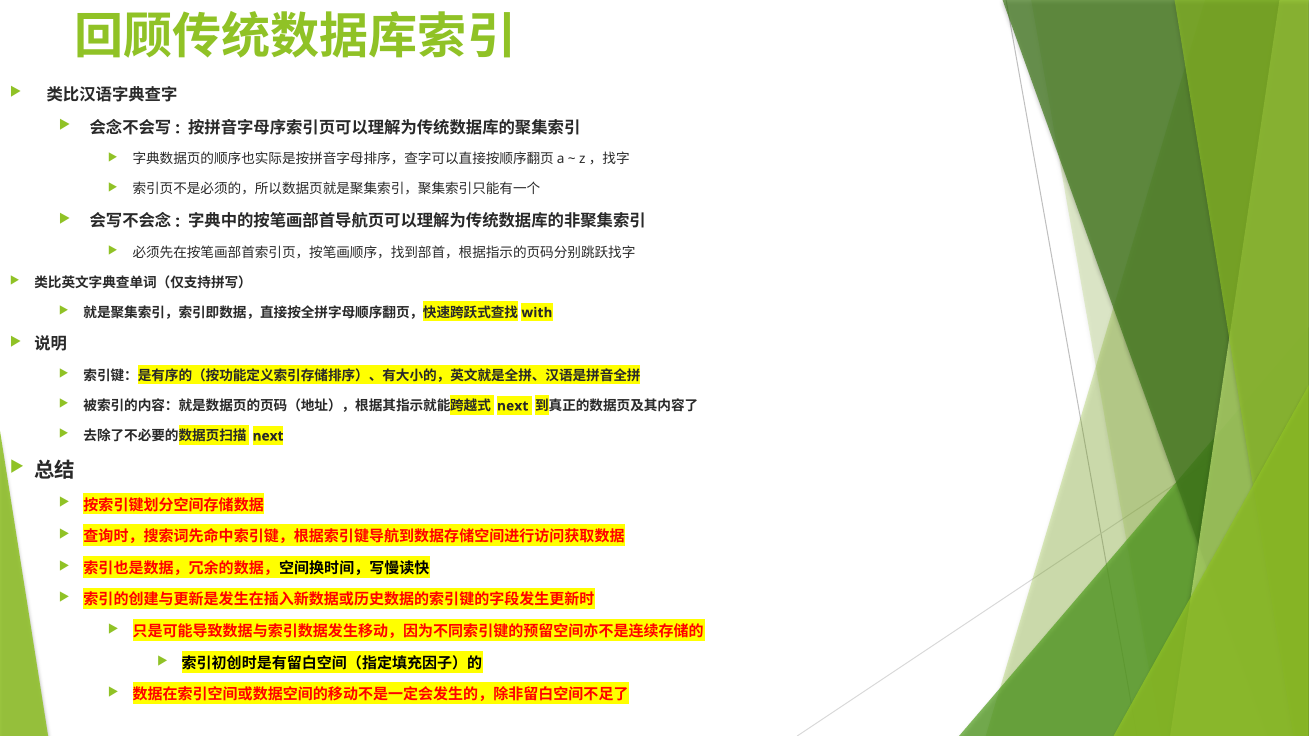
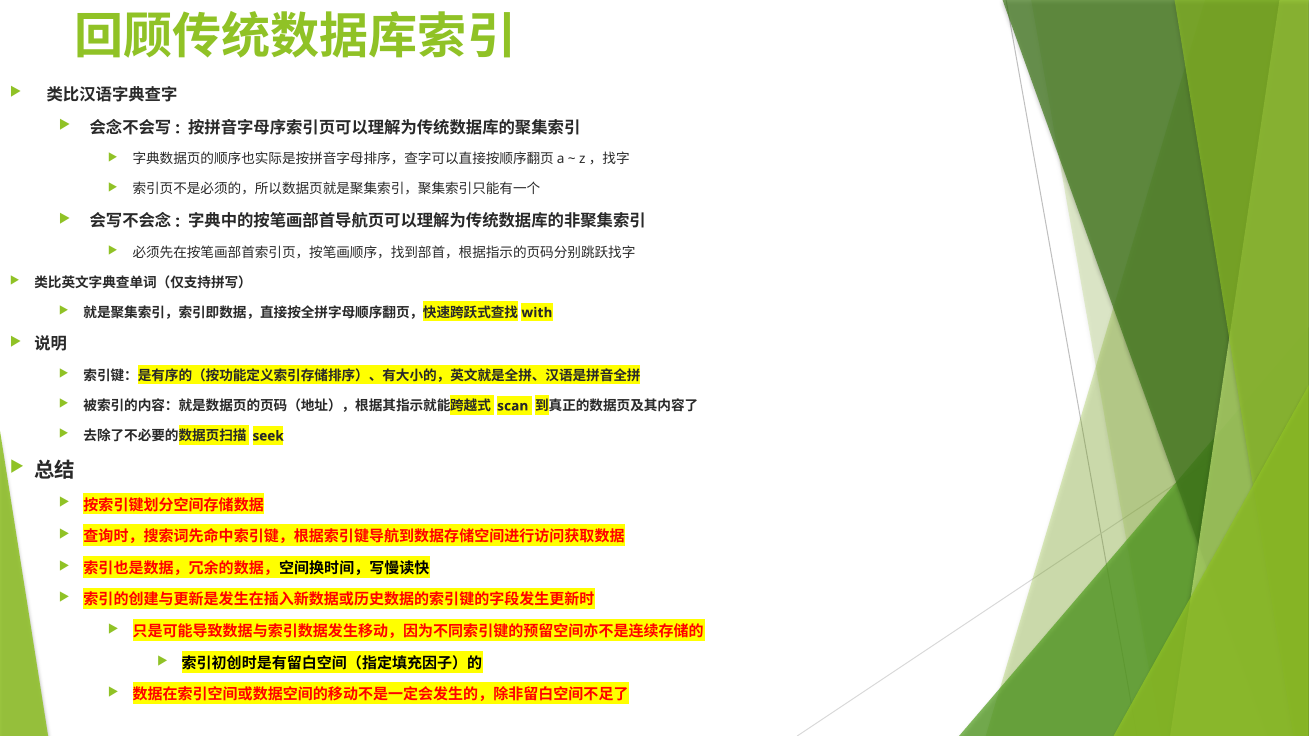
next: next -> scan (513, 406)
next: next -> seek (268, 436)
